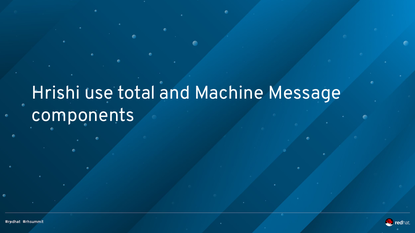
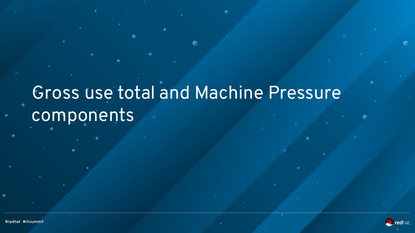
Hrishi: Hrishi -> Gross (56, 93)
Message: Message -> Pressure (305, 93)
